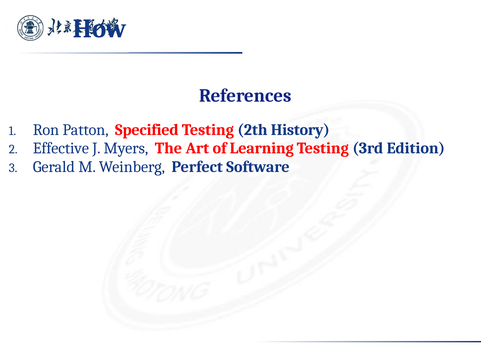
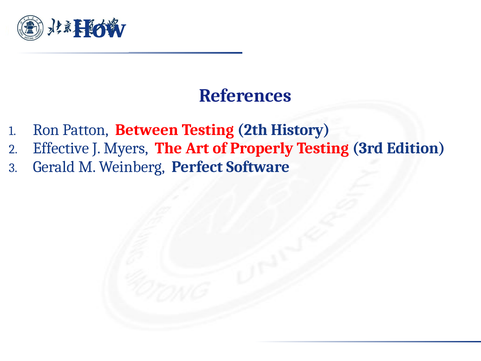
Specified: Specified -> Between (147, 130)
Learning: Learning -> Properly (262, 148)
